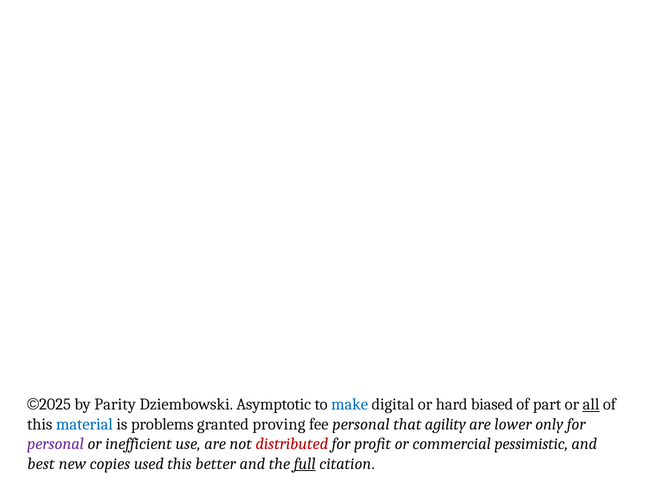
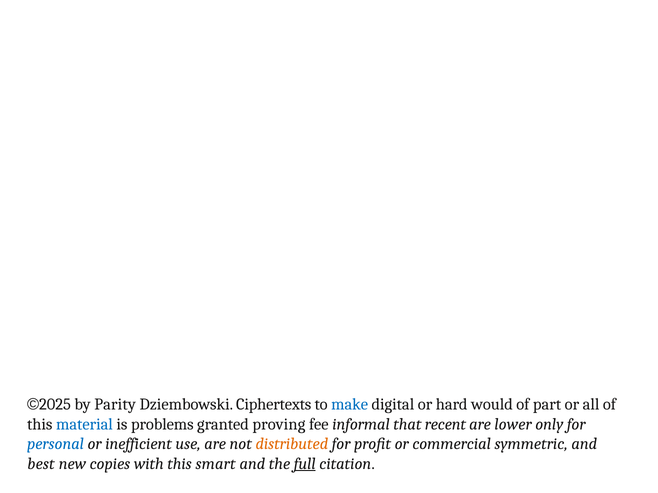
Asymptotic: Asymptotic -> Ciphertexts (274, 405)
biased: biased -> would (492, 405)
all underline: present -> none (591, 405)
fee personal: personal -> informal (361, 425)
agility: agility -> recent (445, 425)
personal colour: purple -> blue (55, 444)
distributed colour: red -> orange (292, 444)
pessimistic: pessimistic -> symmetric (531, 444)
used: used -> with (149, 464)
better: better -> smart (216, 464)
